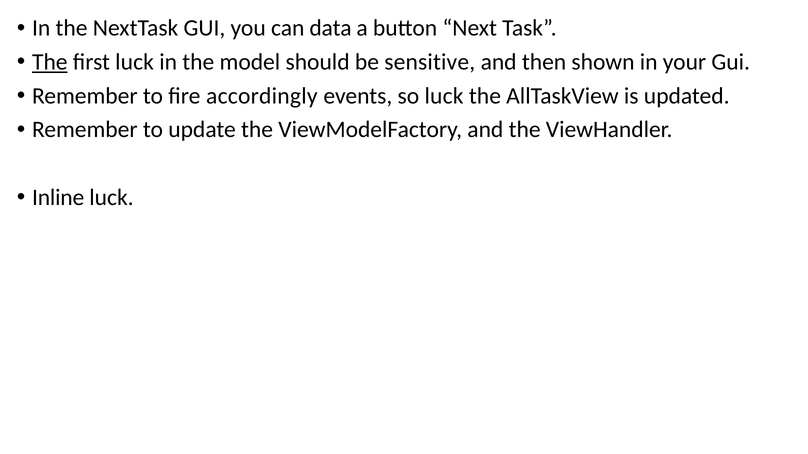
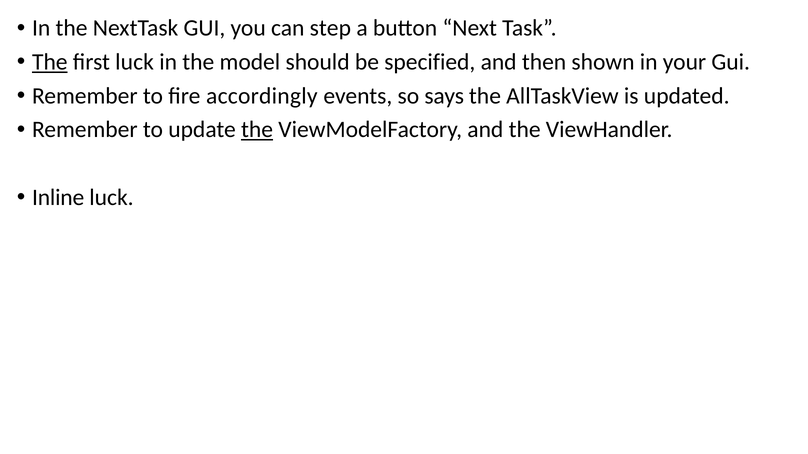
data: data -> step (330, 28)
sensitive: sensitive -> specified (430, 62)
so luck: luck -> says (444, 96)
the underline: none -> present (257, 130)
